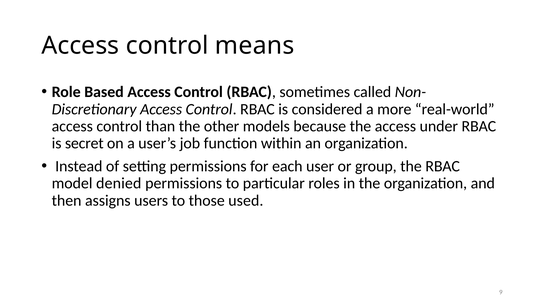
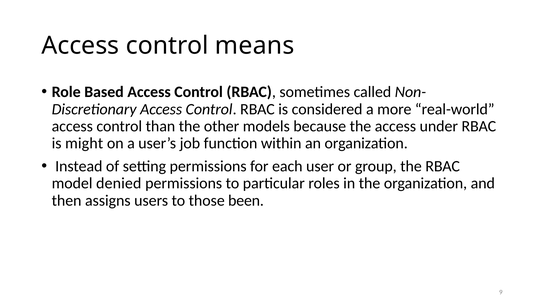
secret: secret -> might (84, 143)
used: used -> been (246, 200)
